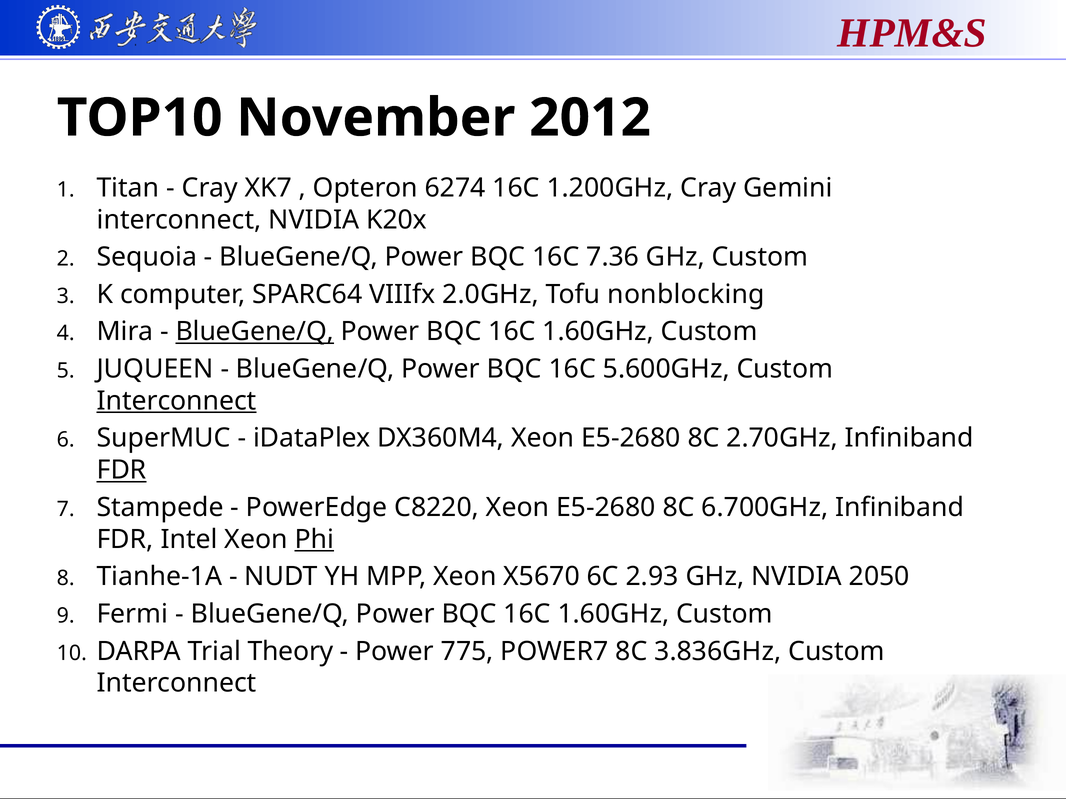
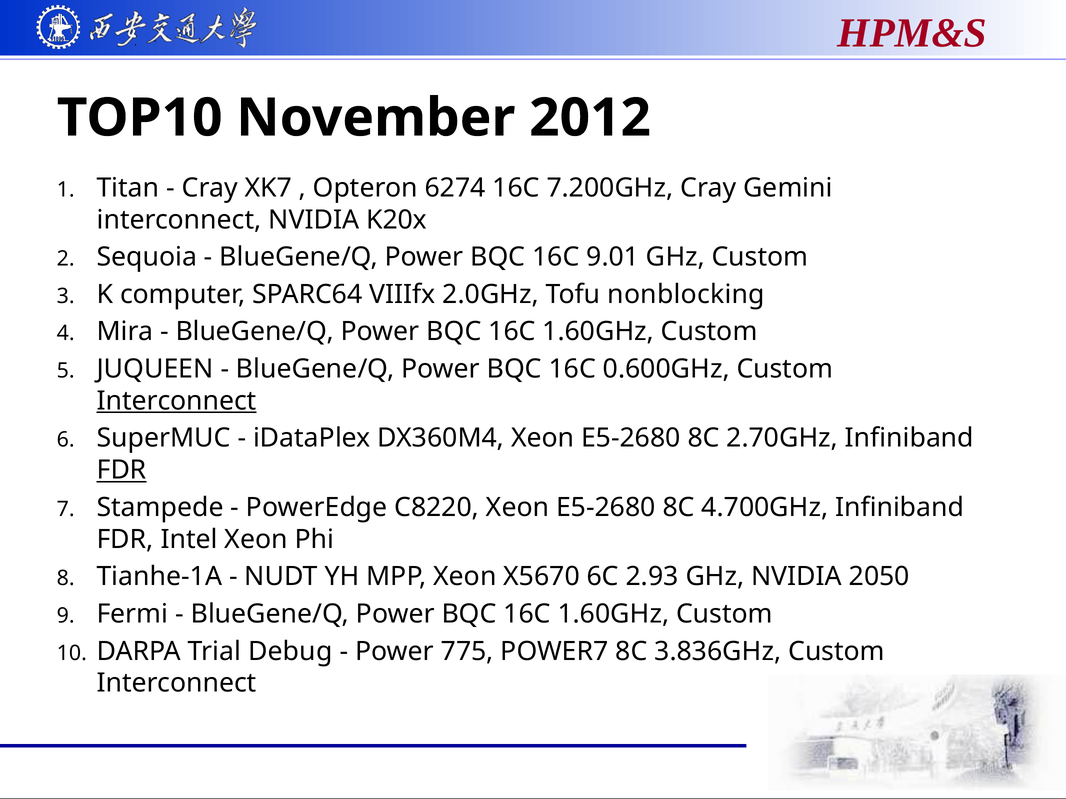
1.200GHz: 1.200GHz -> 7.200GHz (610, 188)
7.36: 7.36 -> 9.01 (613, 257)
BlueGene/Q underline: present -> none (255, 332)
5.600GHz: 5.600GHz -> 0.600GHz (666, 369)
6.700GHz: 6.700GHz -> 4.700GHz (765, 508)
Phi underline: present -> none (314, 540)
Theory: Theory -> Debug (290, 652)
